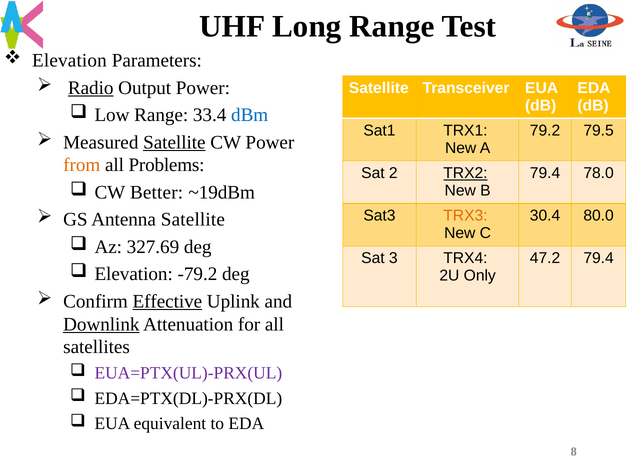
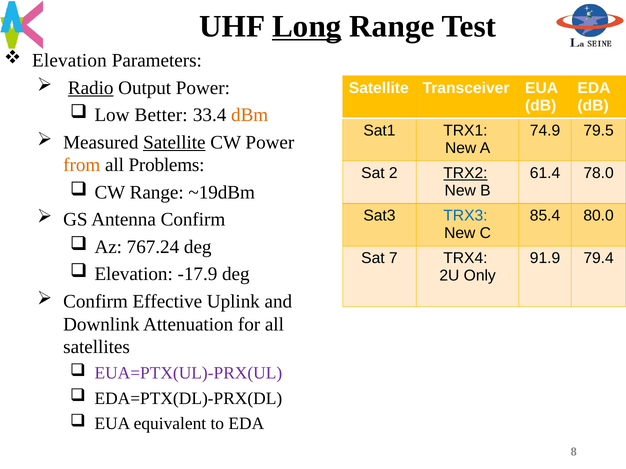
Long underline: none -> present (307, 26)
Low Range: Range -> Better (161, 115)
dBm colour: blue -> orange (250, 115)
79.2: 79.2 -> 74.9 (545, 131)
79.4: 79.4 -> 61.4 (545, 173)
CW Better: Better -> Range (157, 193)
TRX3 colour: orange -> blue (465, 216)
30.4: 30.4 -> 85.4 (545, 216)
Antenna Satellite: Satellite -> Confirm (193, 220)
327.69: 327.69 -> 767.24 (153, 247)
3: 3 -> 7 (393, 259)
47.2: 47.2 -> 91.9 (545, 259)
-79.2: -79.2 -> -17.9 (197, 274)
Effective underline: present -> none (167, 302)
Downlink underline: present -> none (101, 325)
